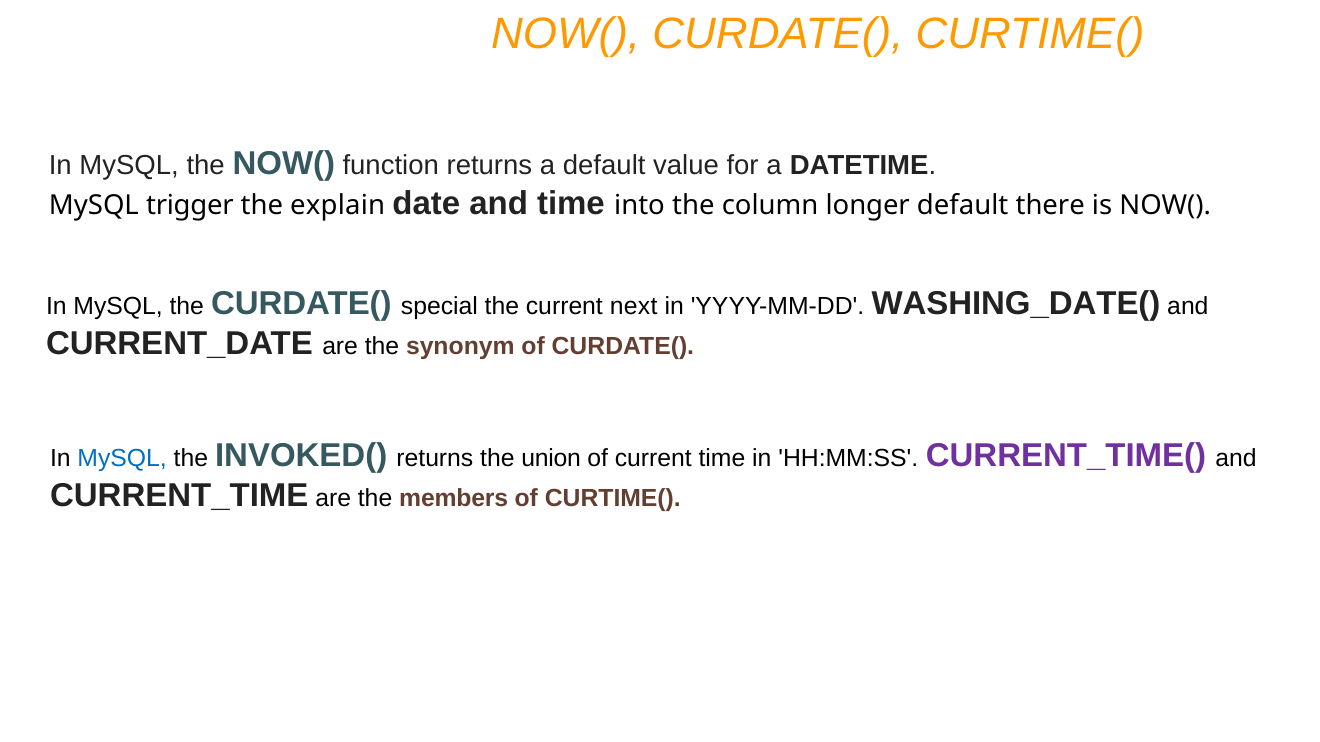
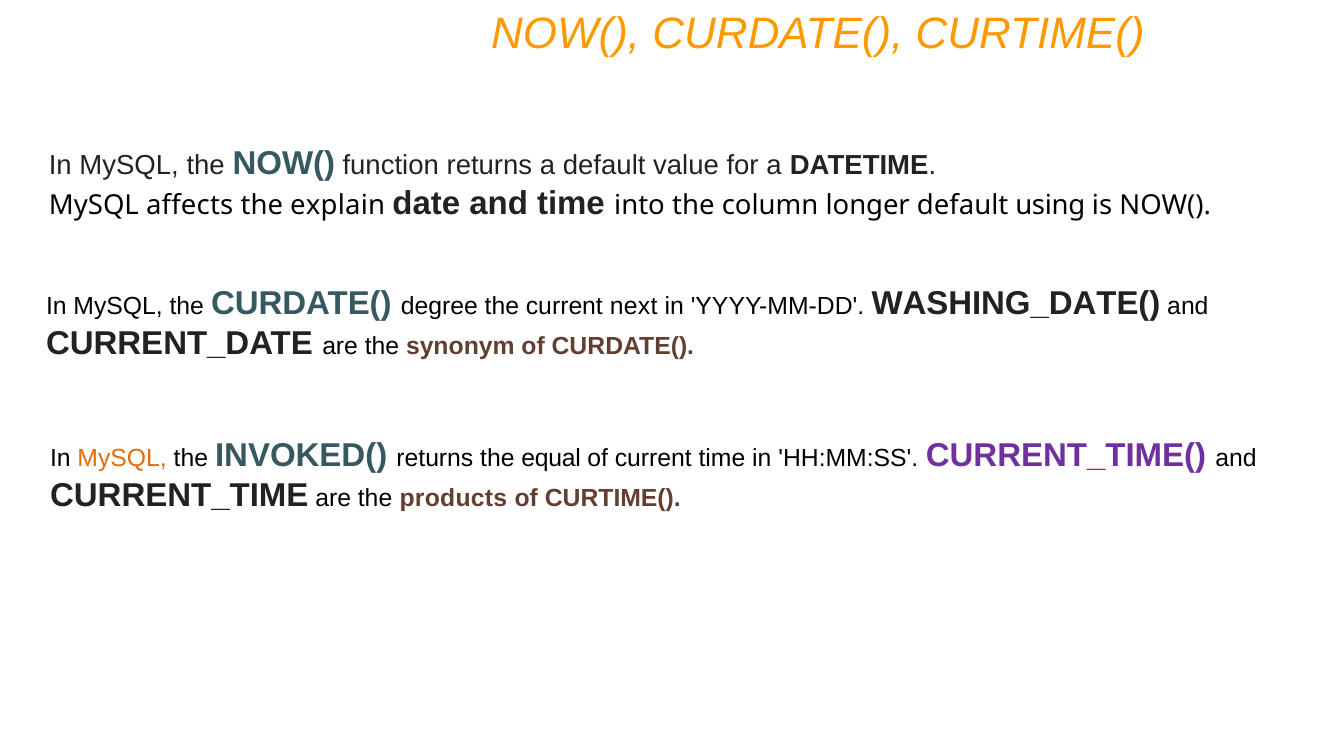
trigger: trigger -> affects (190, 205)
there: there -> using (1050, 205)
special: special -> degree (439, 307)
MySQL colour: blue -> orange (122, 459)
union: union -> equal (551, 459)
members: members -> products (453, 499)
